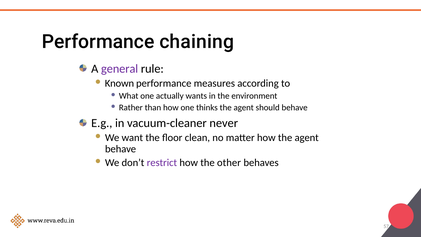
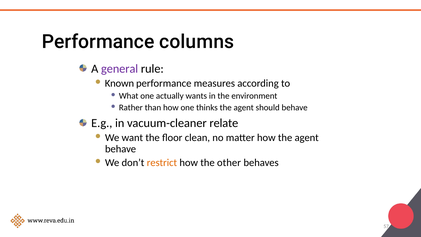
chaining: chaining -> columns (197, 42)
never: never -> relate (224, 123)
restrict colour: purple -> orange (162, 163)
